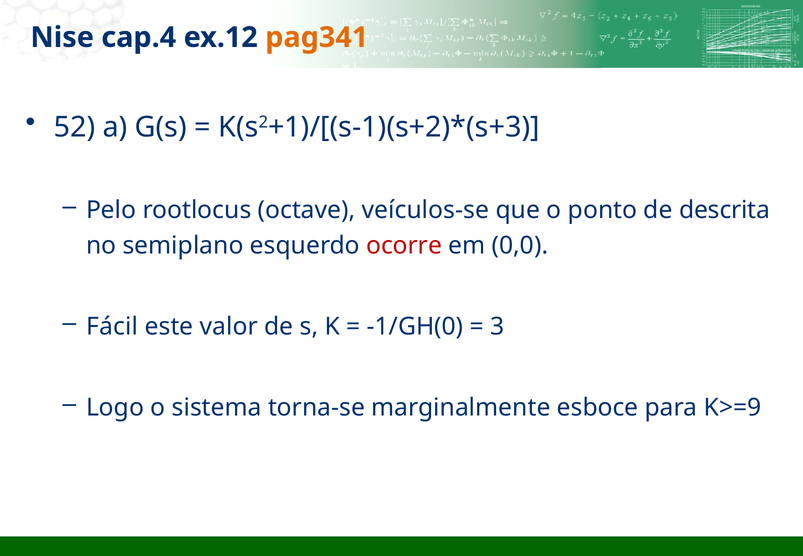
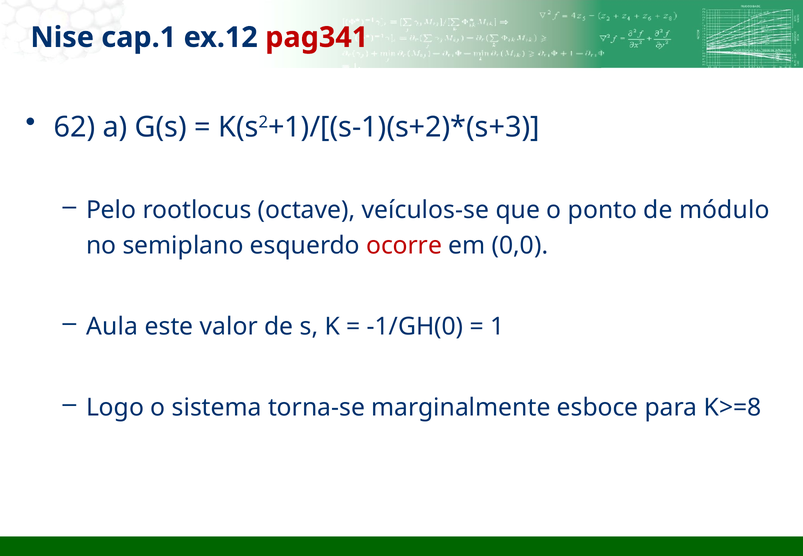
cap.4: cap.4 -> cap.1 (139, 37)
pag341 colour: orange -> red (317, 37)
52: 52 -> 62 (74, 127)
descrita: descrita -> módulo (724, 210)
Fácil: Fácil -> Aula (112, 327)
3: 3 -> 1 (497, 327)
K>=9: K>=9 -> K>=8 (733, 408)
